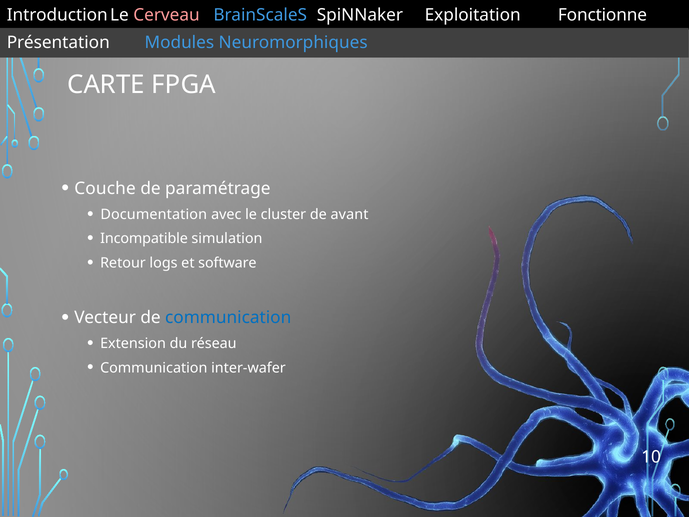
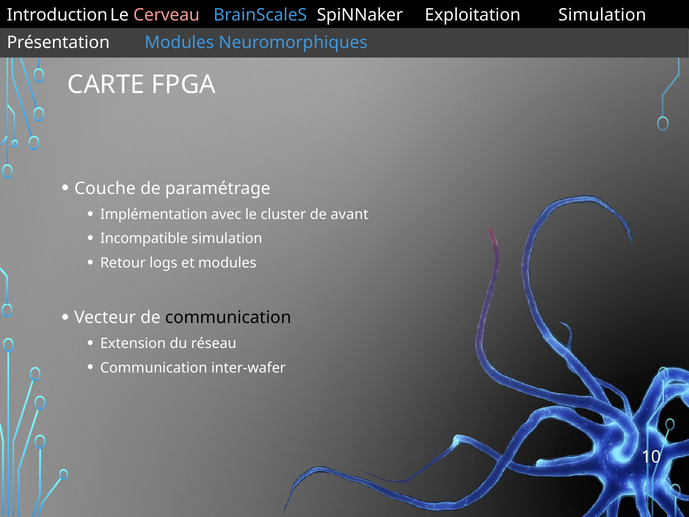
Exploitation Fonctionne: Fonctionne -> Simulation (602, 15)
Documentation: Documentation -> Implémentation (154, 214)
et software: software -> modules (227, 263)
communication colour: blue -> black (228, 318)
